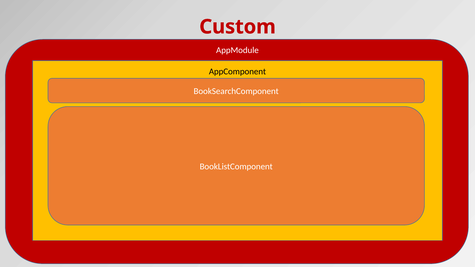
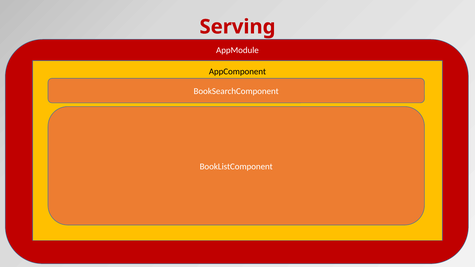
Custom: Custom -> Serving (237, 27)
